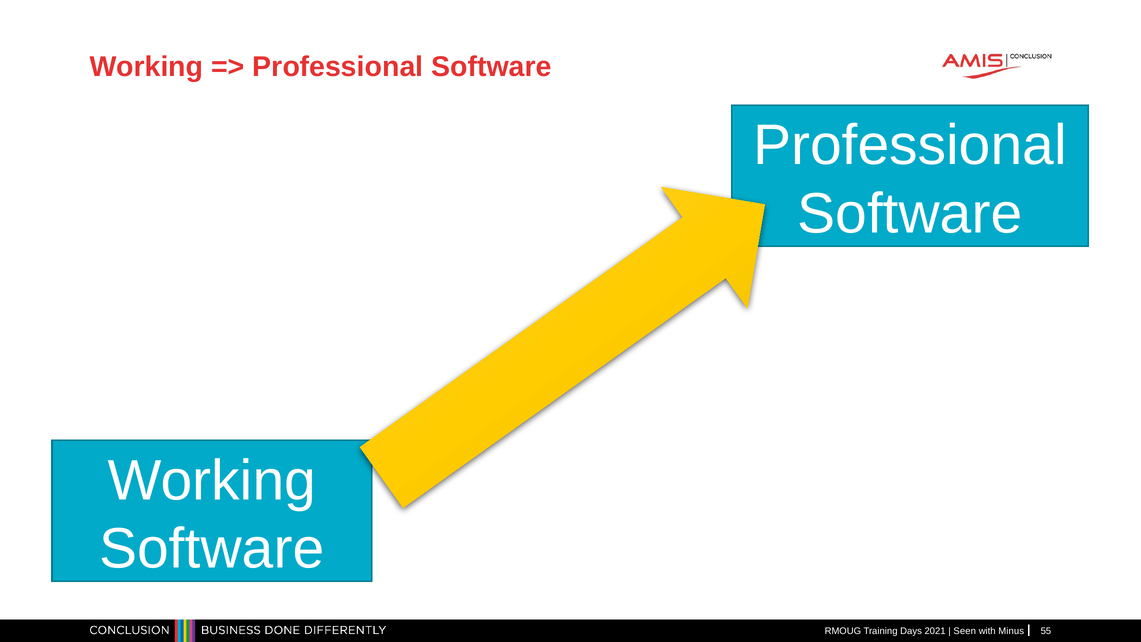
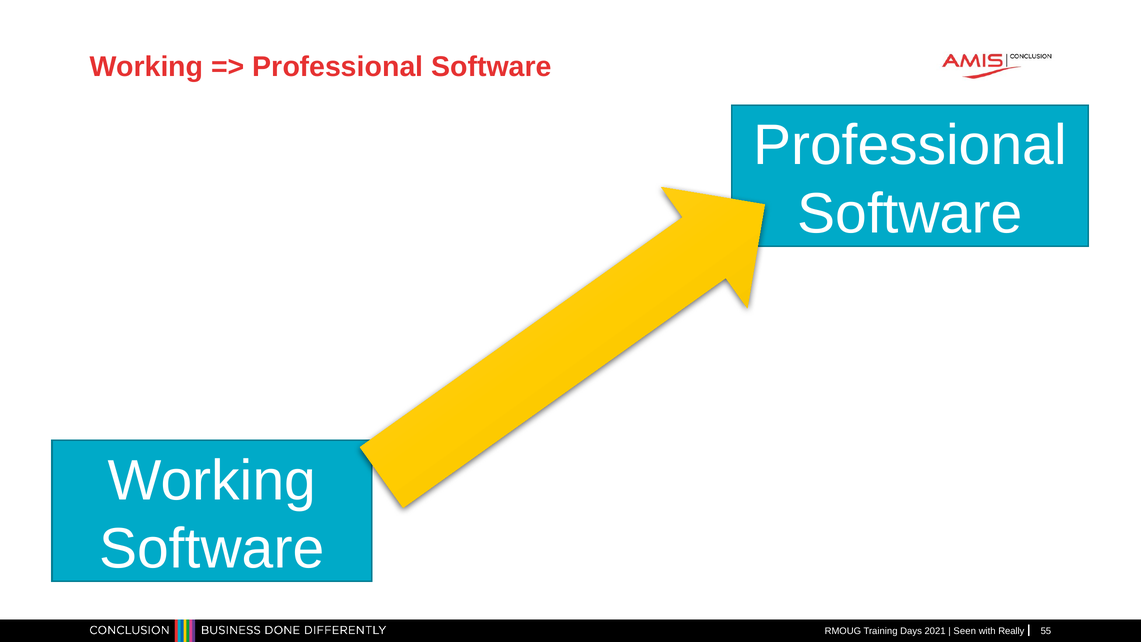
Minus: Minus -> Really (1011, 631)
